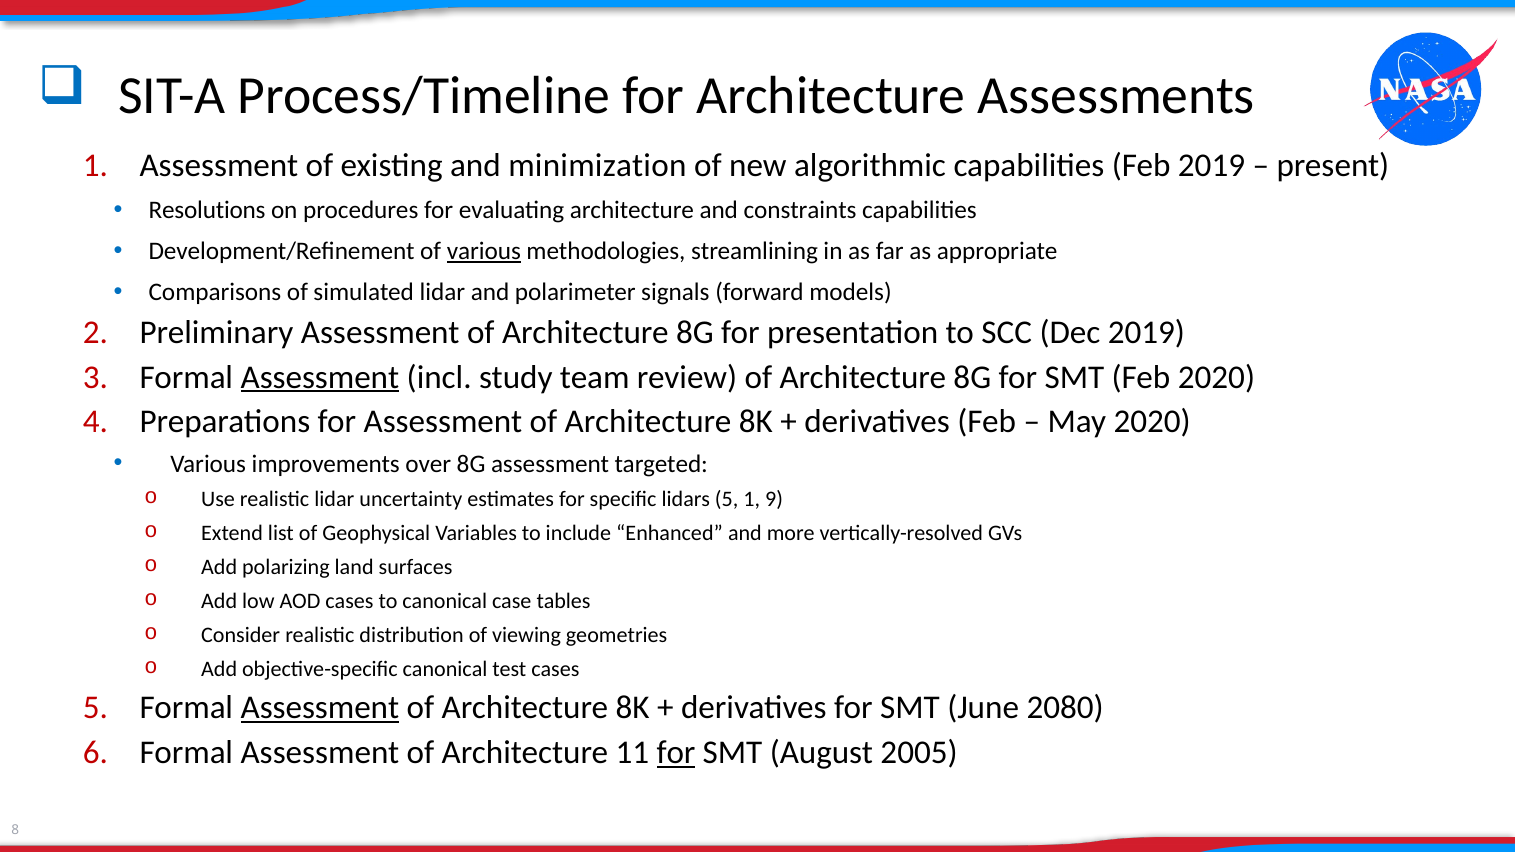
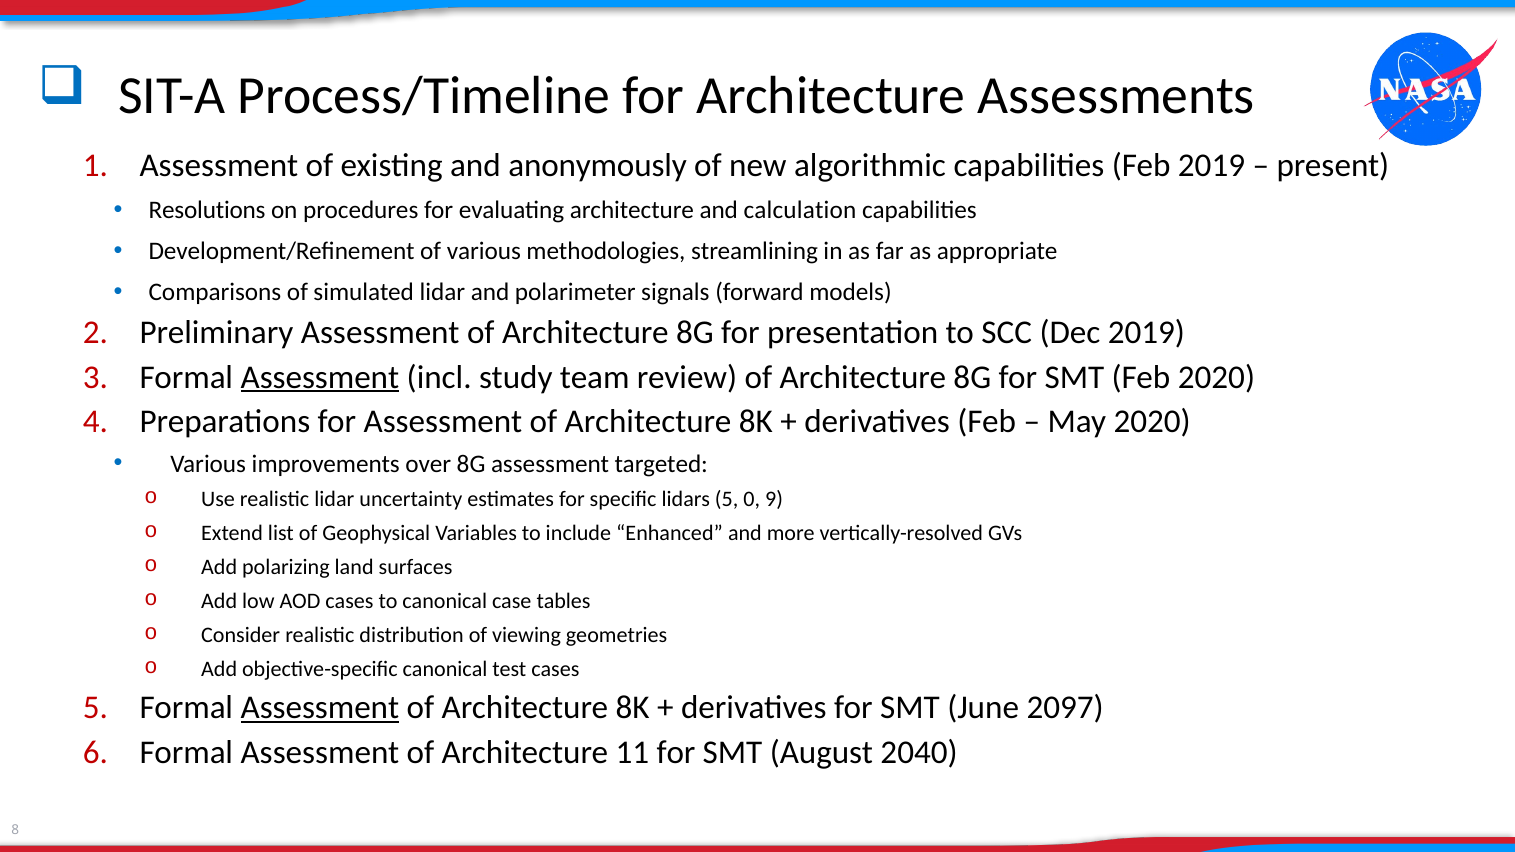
minimization: minimization -> anonymously (598, 165)
constraints: constraints -> calculation (800, 210)
various underline: present -> none (484, 251)
5 1: 1 -> 0 (752, 500)
2080: 2080 -> 2097 (1065, 708)
for underline: present -> none (676, 753)
2005: 2005 -> 2040 (919, 753)
